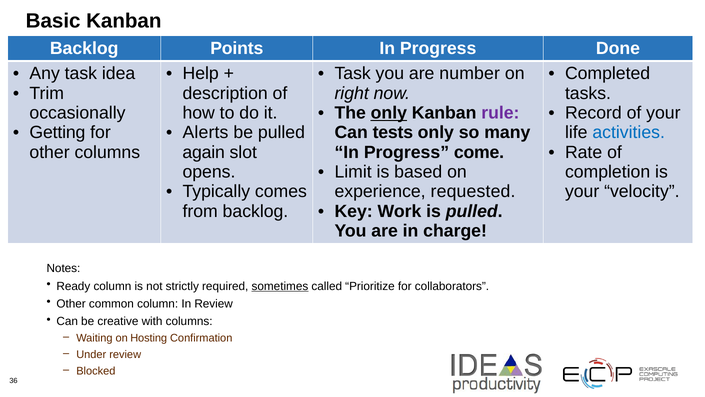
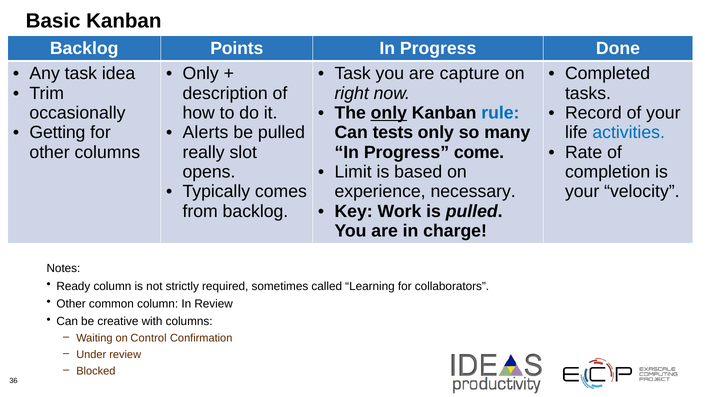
Help: Help -> Only (201, 74)
number: number -> capture (470, 74)
rule colour: purple -> blue (500, 113)
again: again -> really (204, 152)
requested: requested -> necessary (473, 191)
sometimes underline: present -> none (280, 286)
Prioritize: Prioritize -> Learning (370, 286)
Hosting: Hosting -> Control (149, 338)
